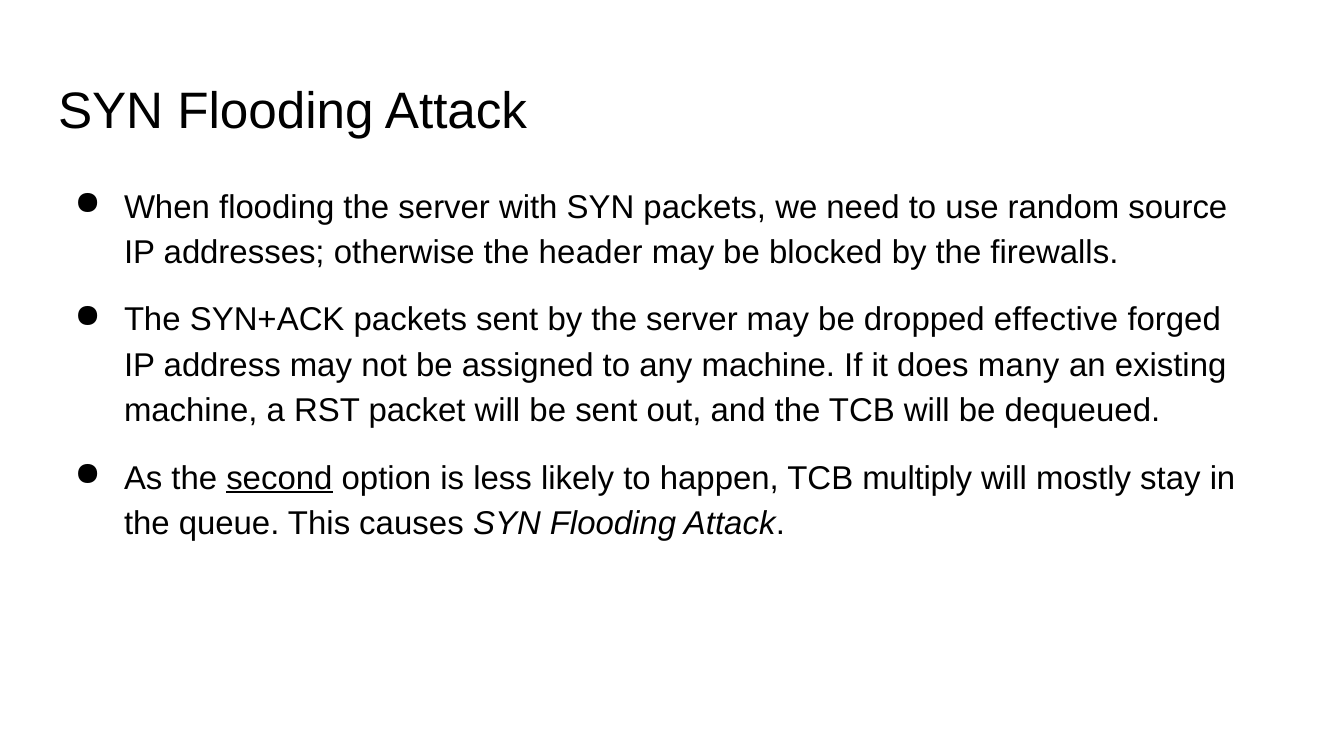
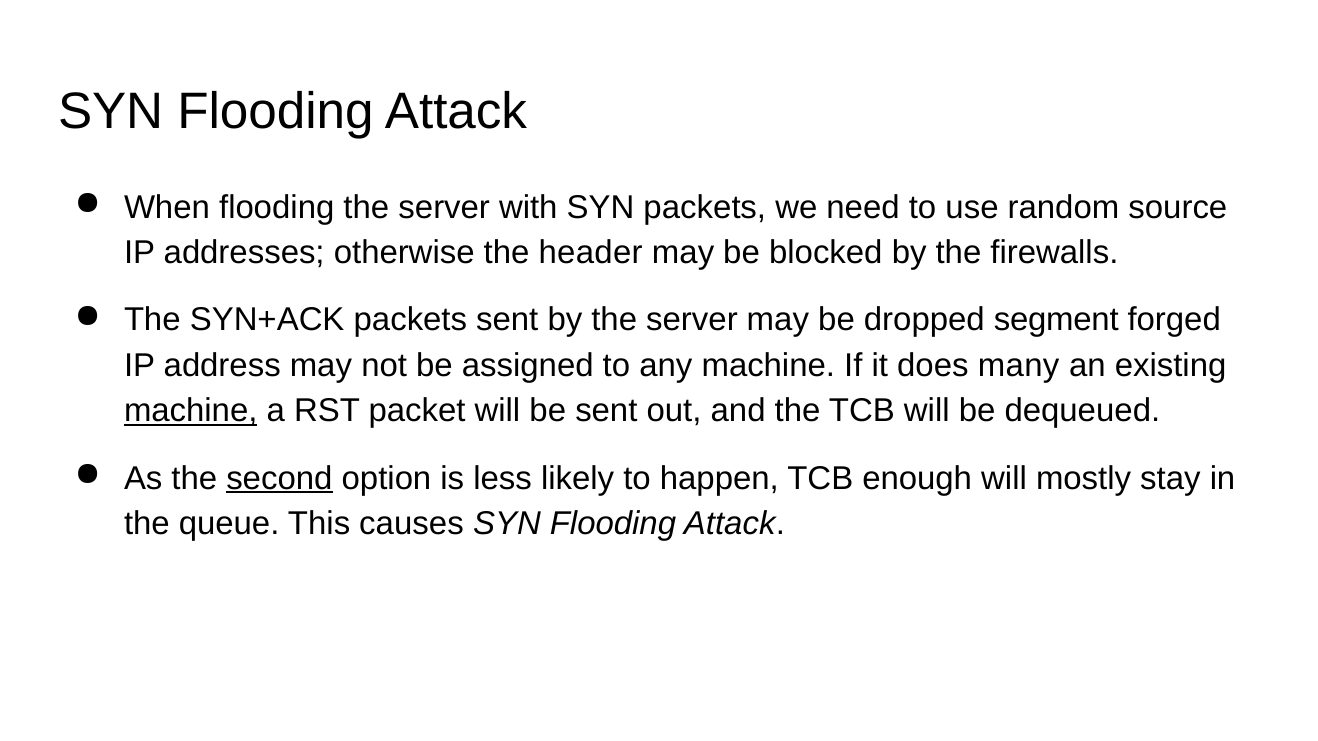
effective: effective -> segment (1056, 320)
machine underline: none -> present (191, 411)
multiply: multiply -> enough (917, 478)
